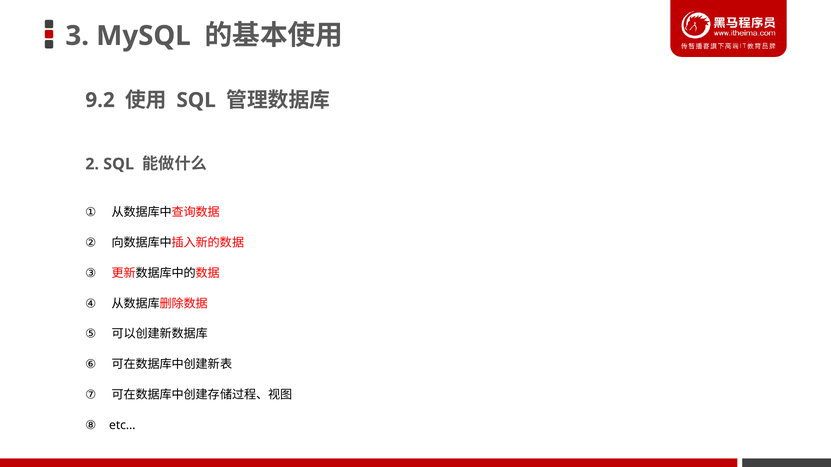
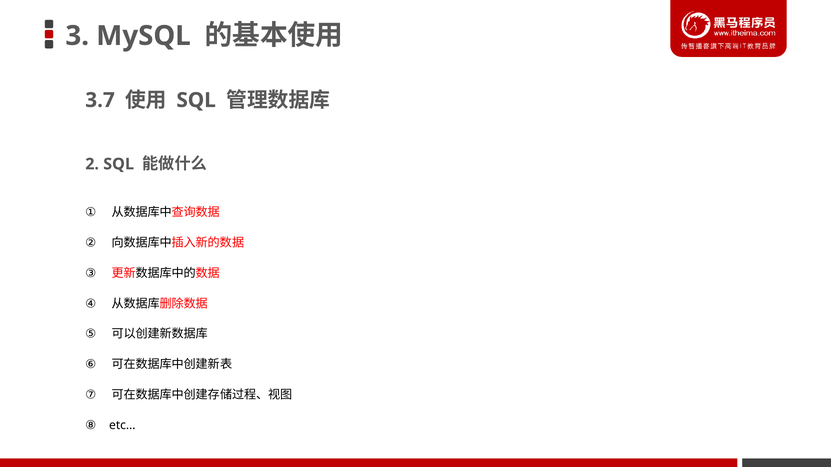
9.2: 9.2 -> 3.7 (100, 100)
